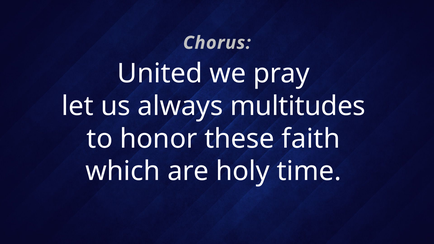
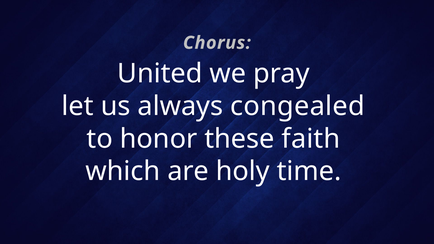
multitudes: multitudes -> congealed (298, 106)
